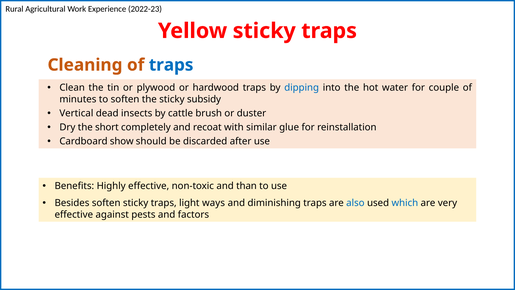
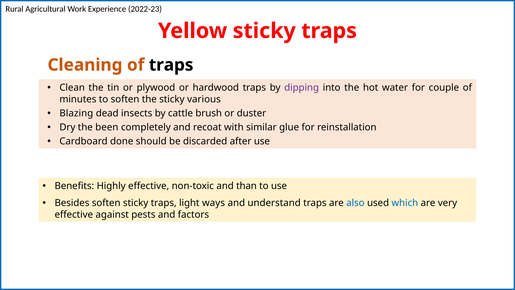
traps colour: blue -> black (171, 65)
dipping colour: blue -> purple (302, 88)
subsidy: subsidy -> various (204, 99)
Vertical: Vertical -> Blazing (76, 113)
short: short -> been (107, 127)
show: show -> done (122, 141)
diminishing: diminishing -> understand (274, 203)
